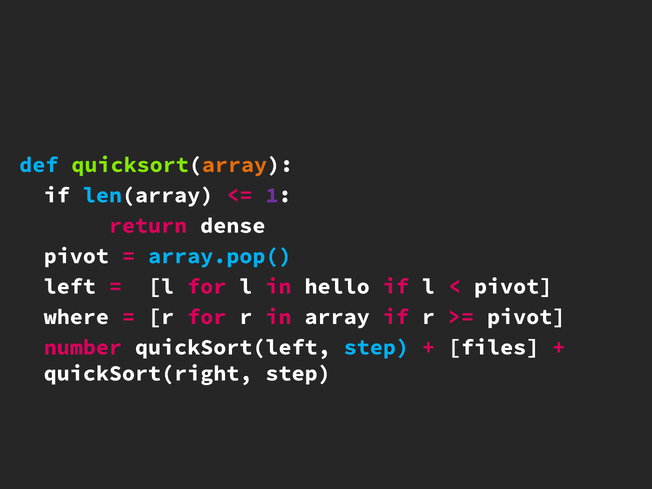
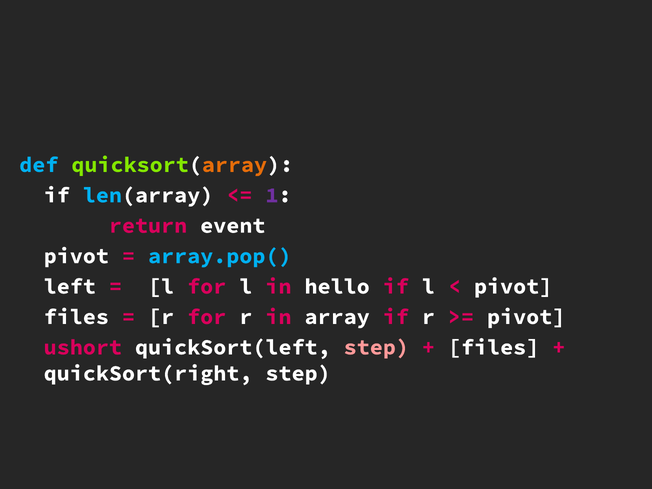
dense: dense -> event (233, 226)
where: where -> files (76, 317)
number: number -> ushort (83, 347)
step colour: light blue -> pink (376, 347)
